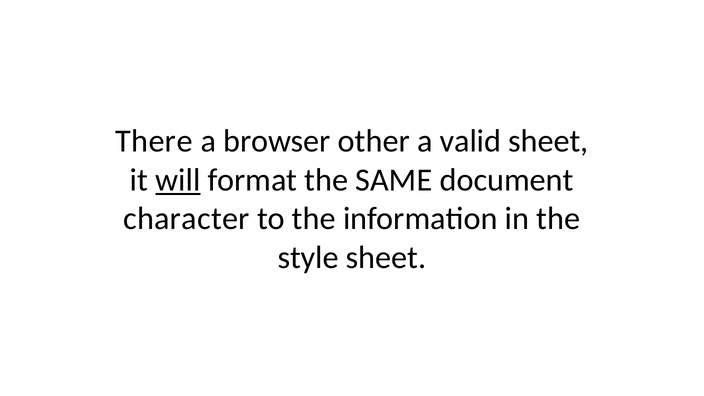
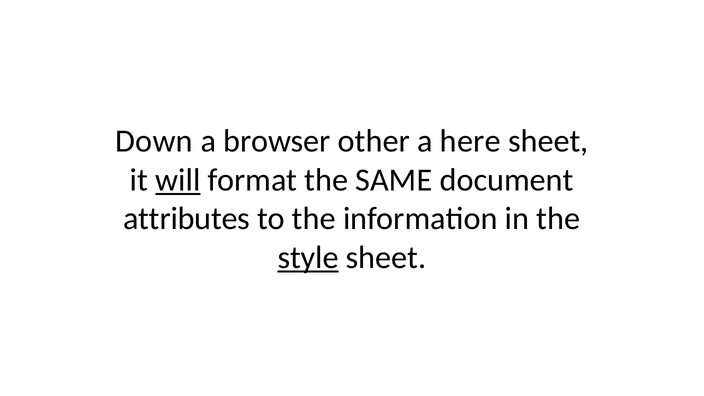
There: There -> Down (154, 141)
valid: valid -> here (470, 141)
character: character -> attributes (187, 219)
style underline: none -> present (308, 257)
